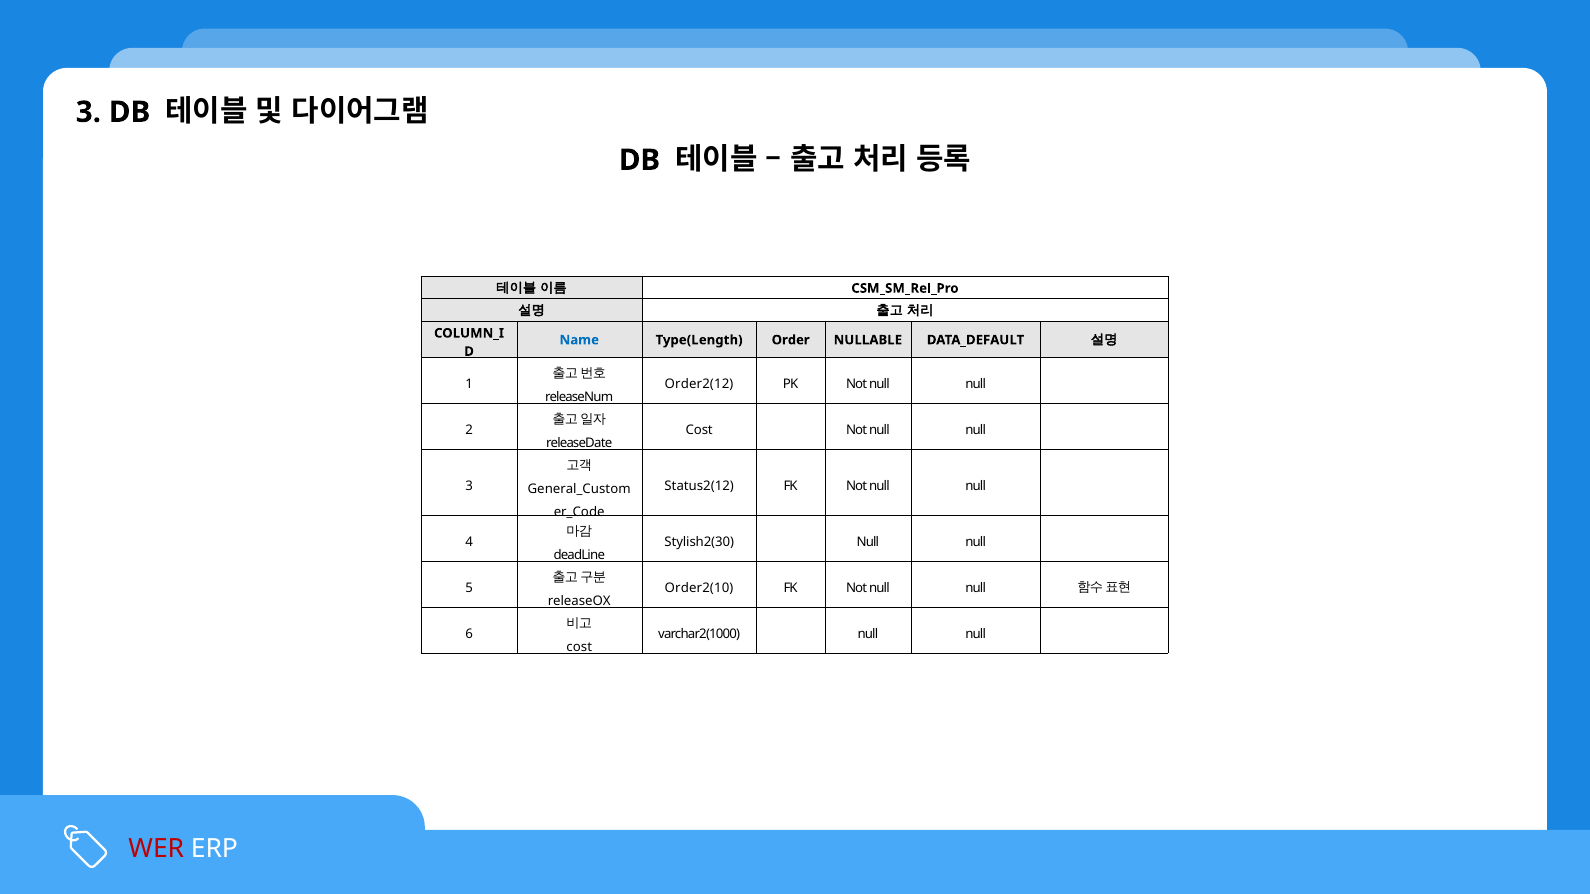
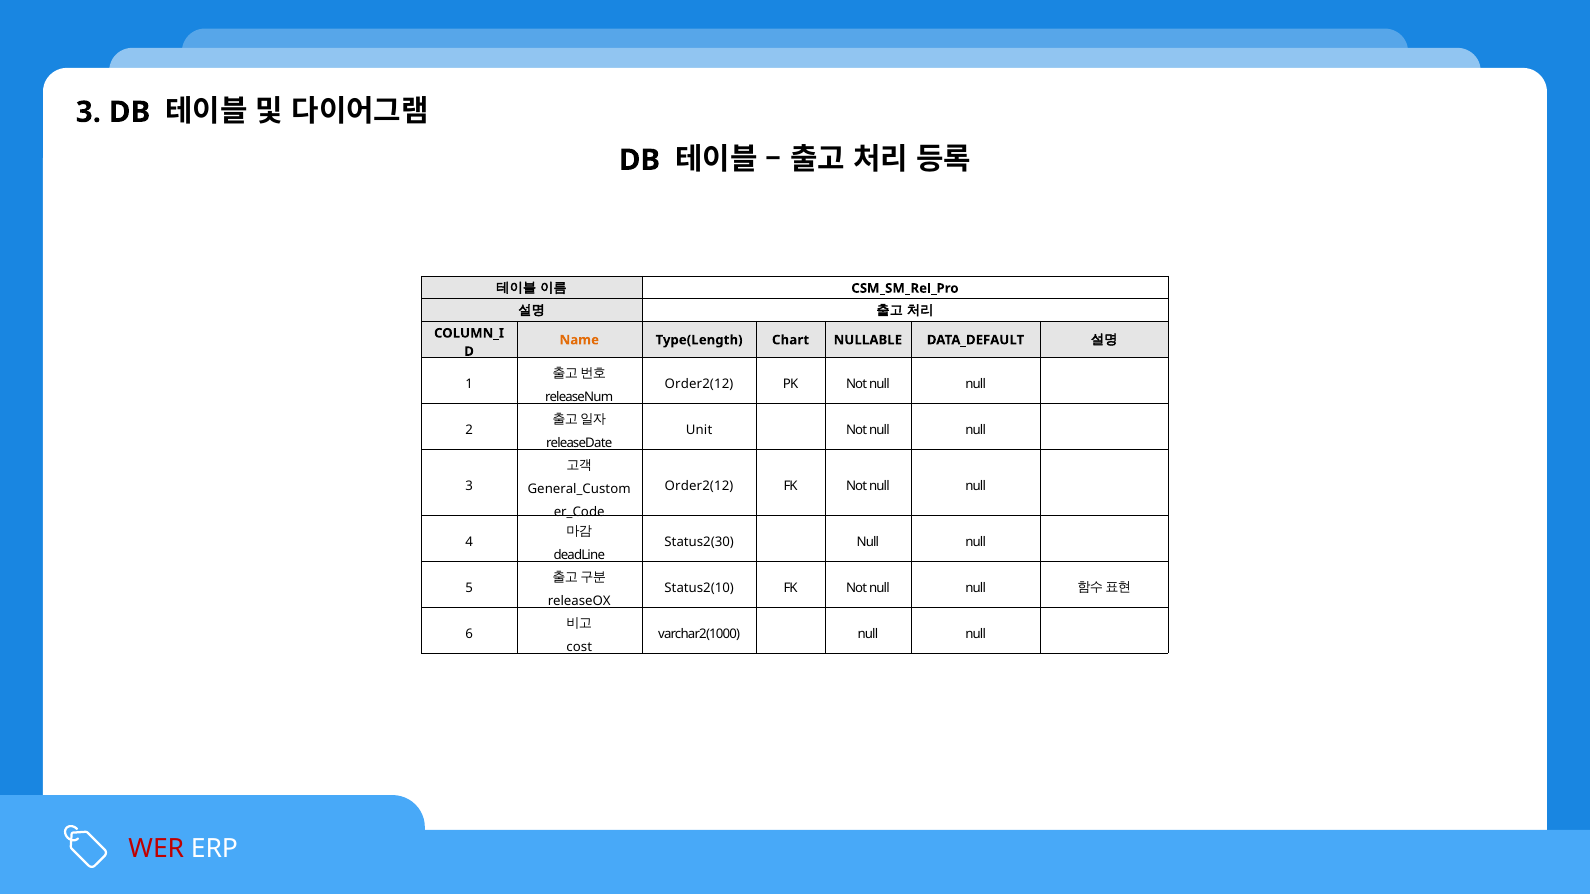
Name colour: blue -> orange (579, 340)
Order: Order -> Chart (791, 340)
Cost: Cost -> Unit (699, 430)
Status2(12: Status2(12 -> Order2(12 (699, 486)
Stylish2(30: Stylish2(30 -> Status2(30 (699, 542)
Order2(10: Order2(10 -> Status2(10 (699, 588)
